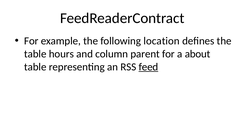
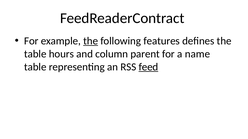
the underline: none -> present (91, 41)
location: location -> features (162, 41)
about: about -> name (197, 54)
